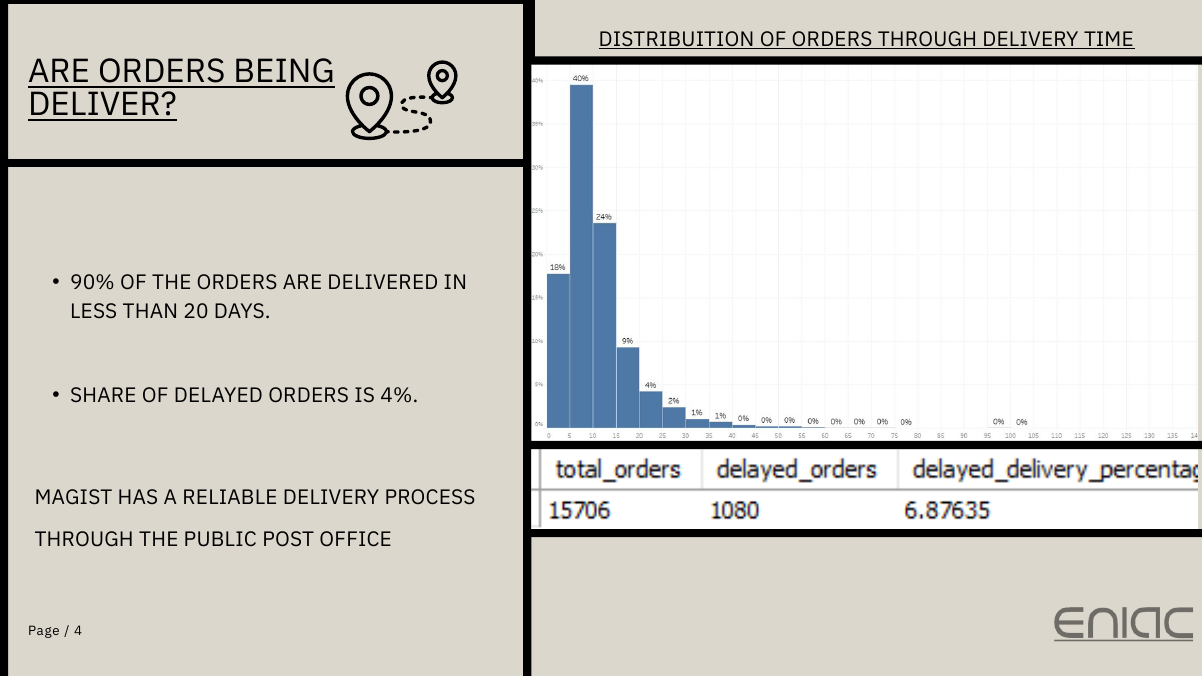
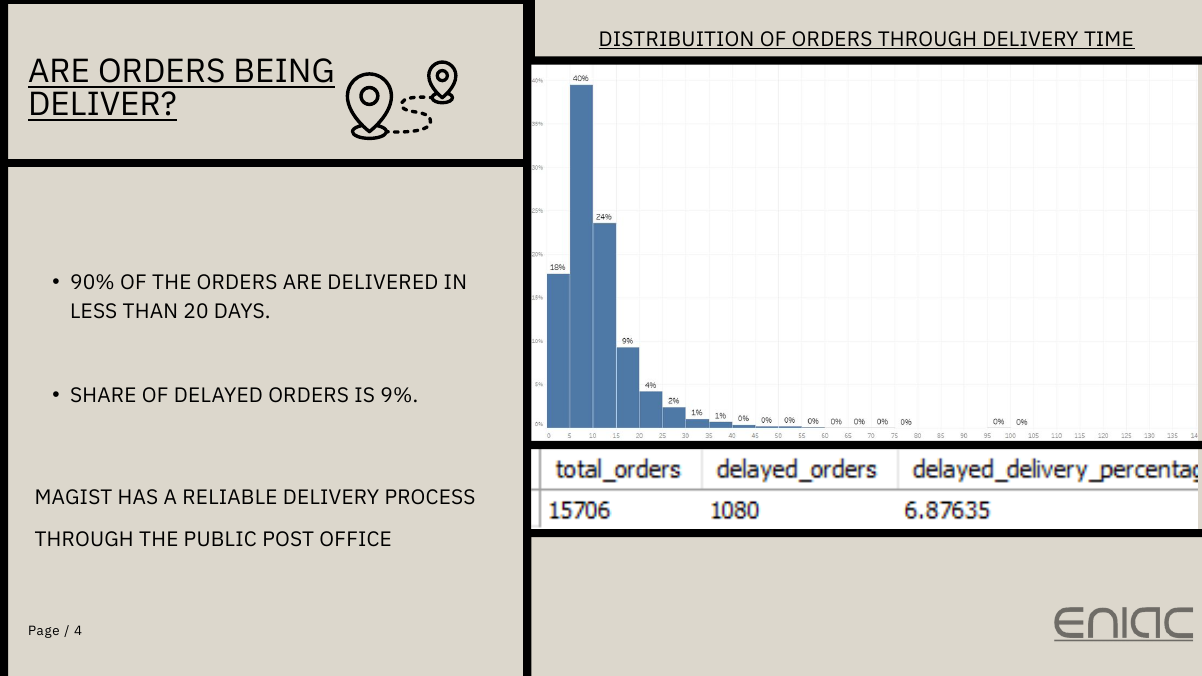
4%: 4% -> 9% (399, 396)
